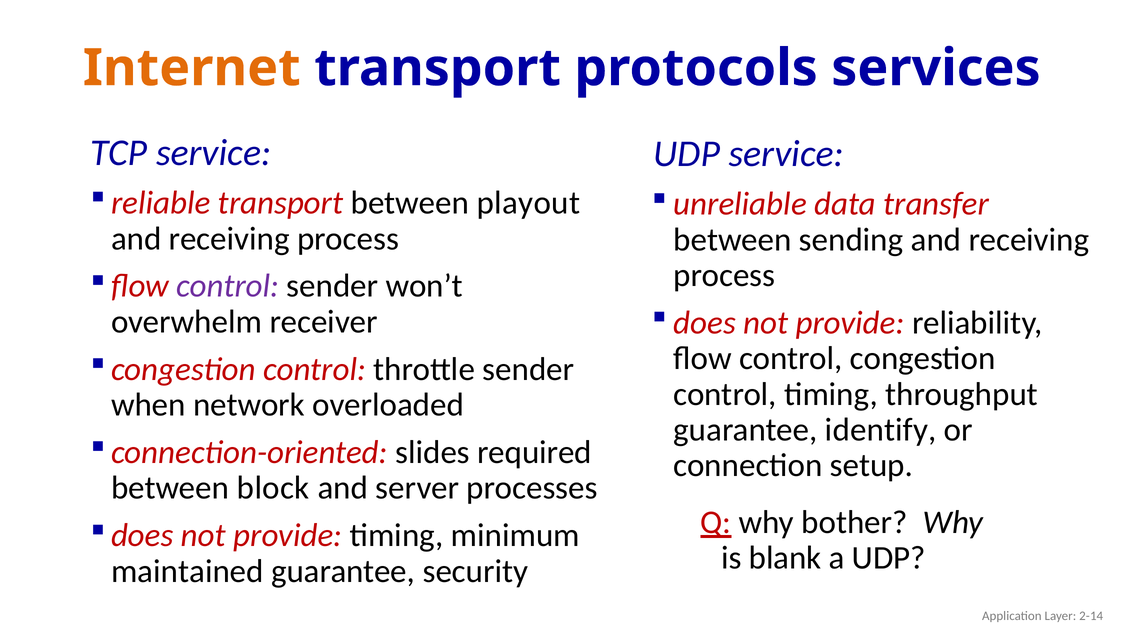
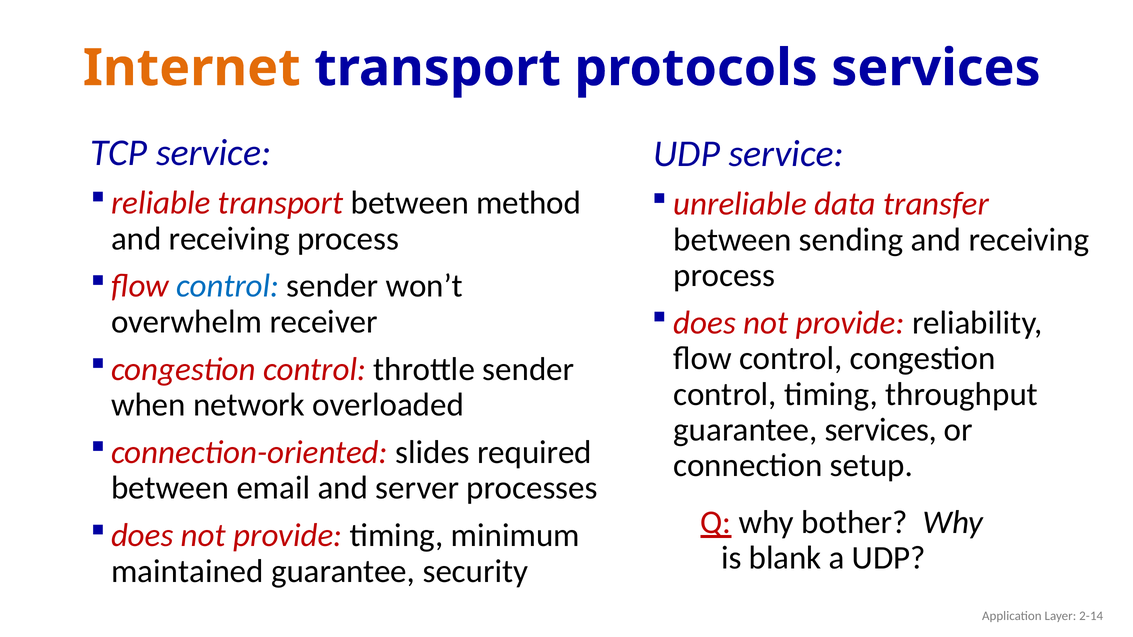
playout: playout -> method (529, 203)
control colour: purple -> blue (228, 286)
guarantee identify: identify -> services (881, 430)
block: block -> email (273, 488)
